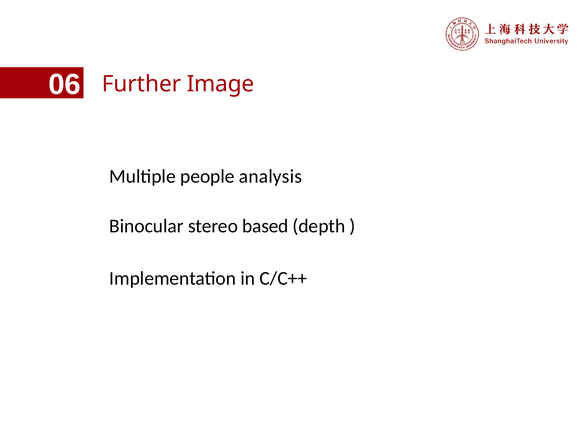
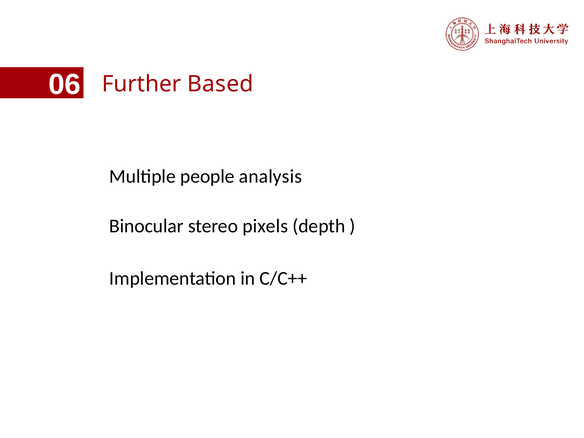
Image: Image -> Based (220, 84)
based: based -> pixels (265, 226)
